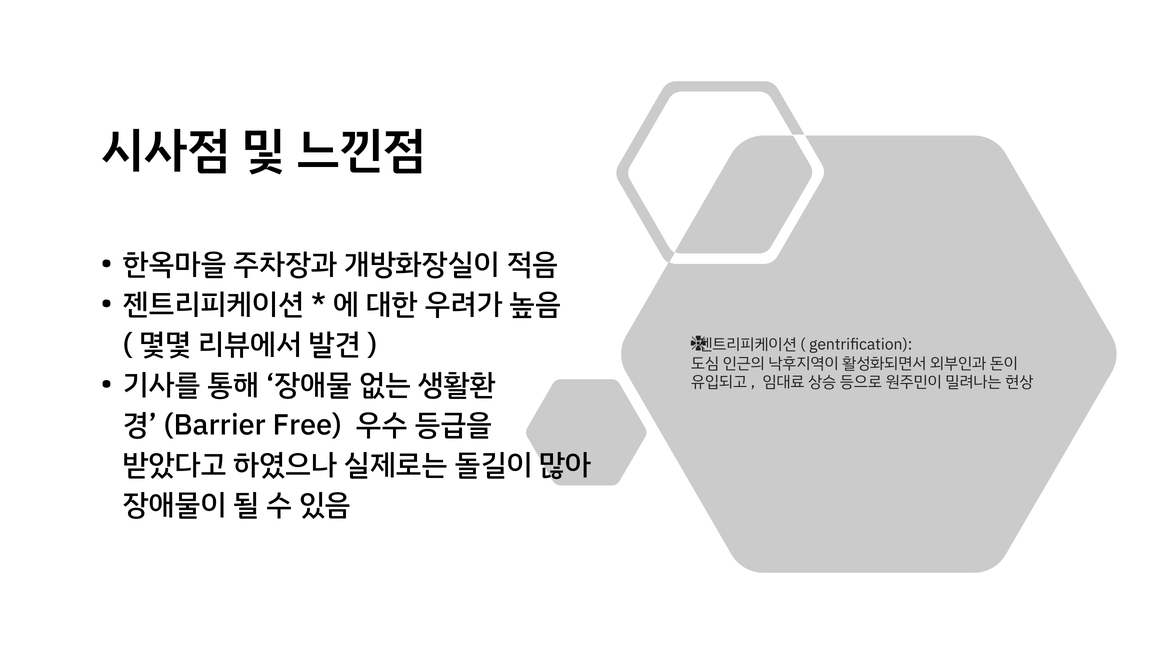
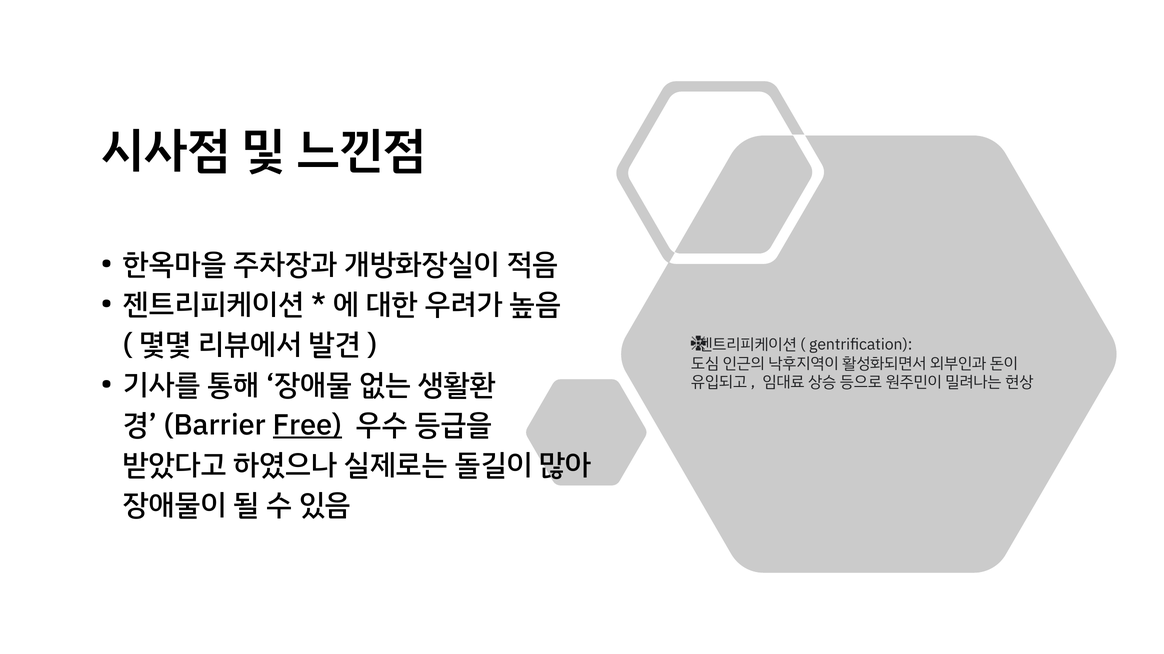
Free underline: none -> present (308, 426)
